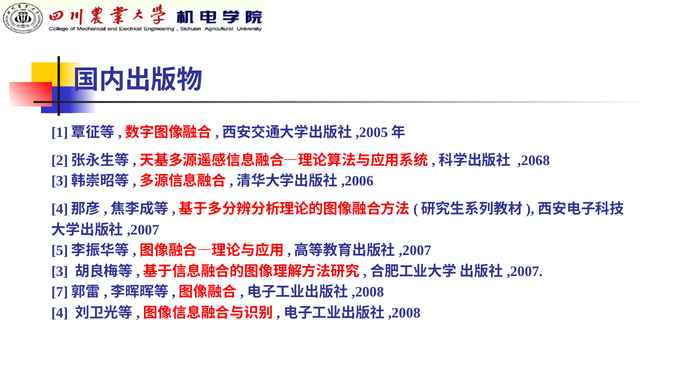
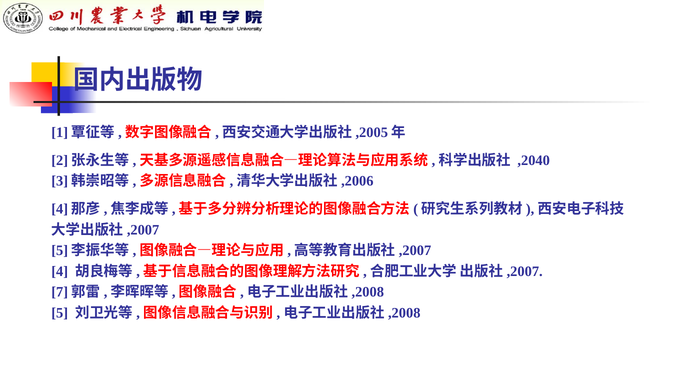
,2068: ,2068 -> ,2040 (534, 160)
3: 3 -> 4 (60, 271)
4: 4 -> 5 (60, 313)
